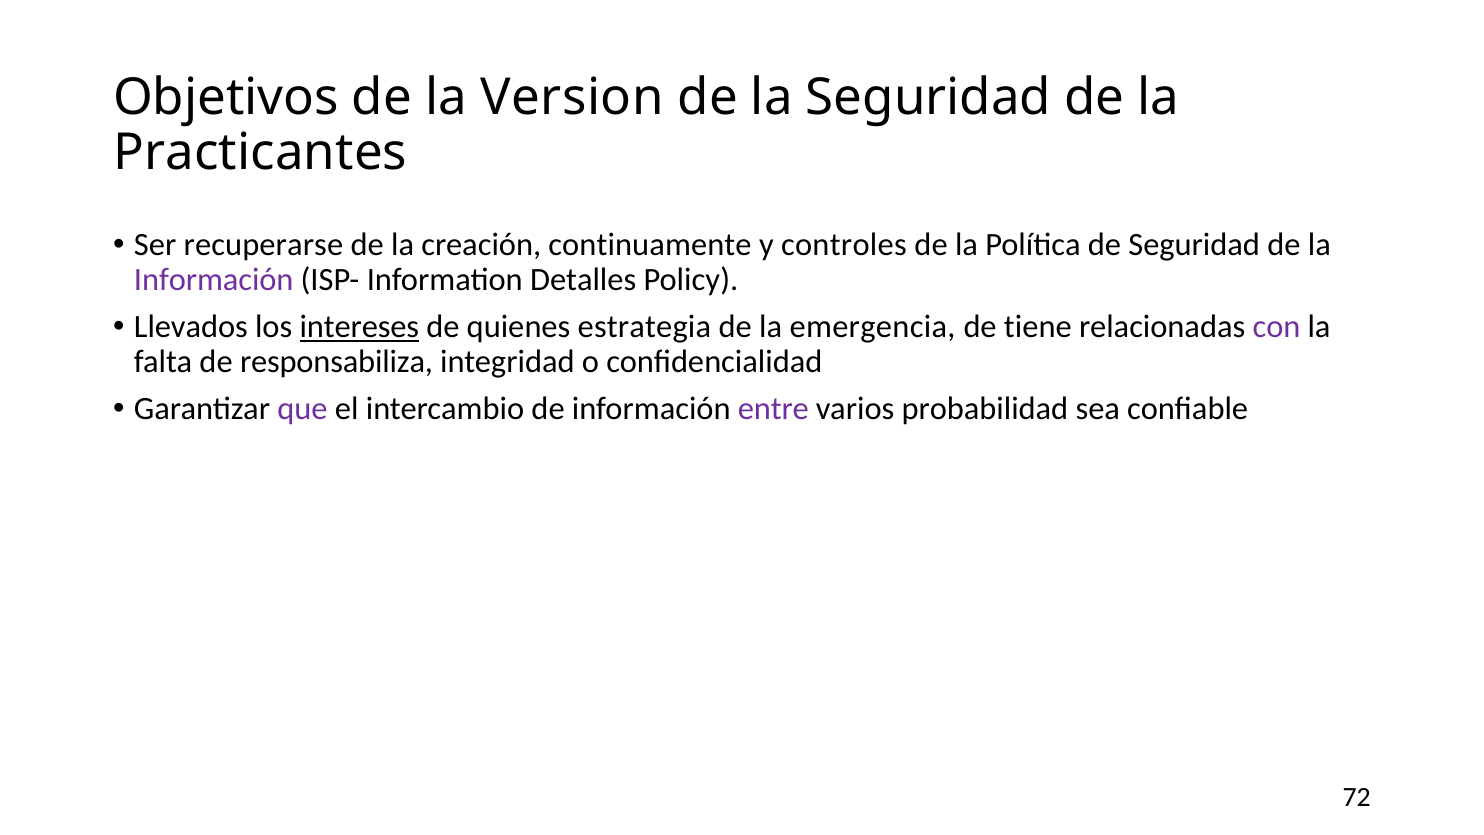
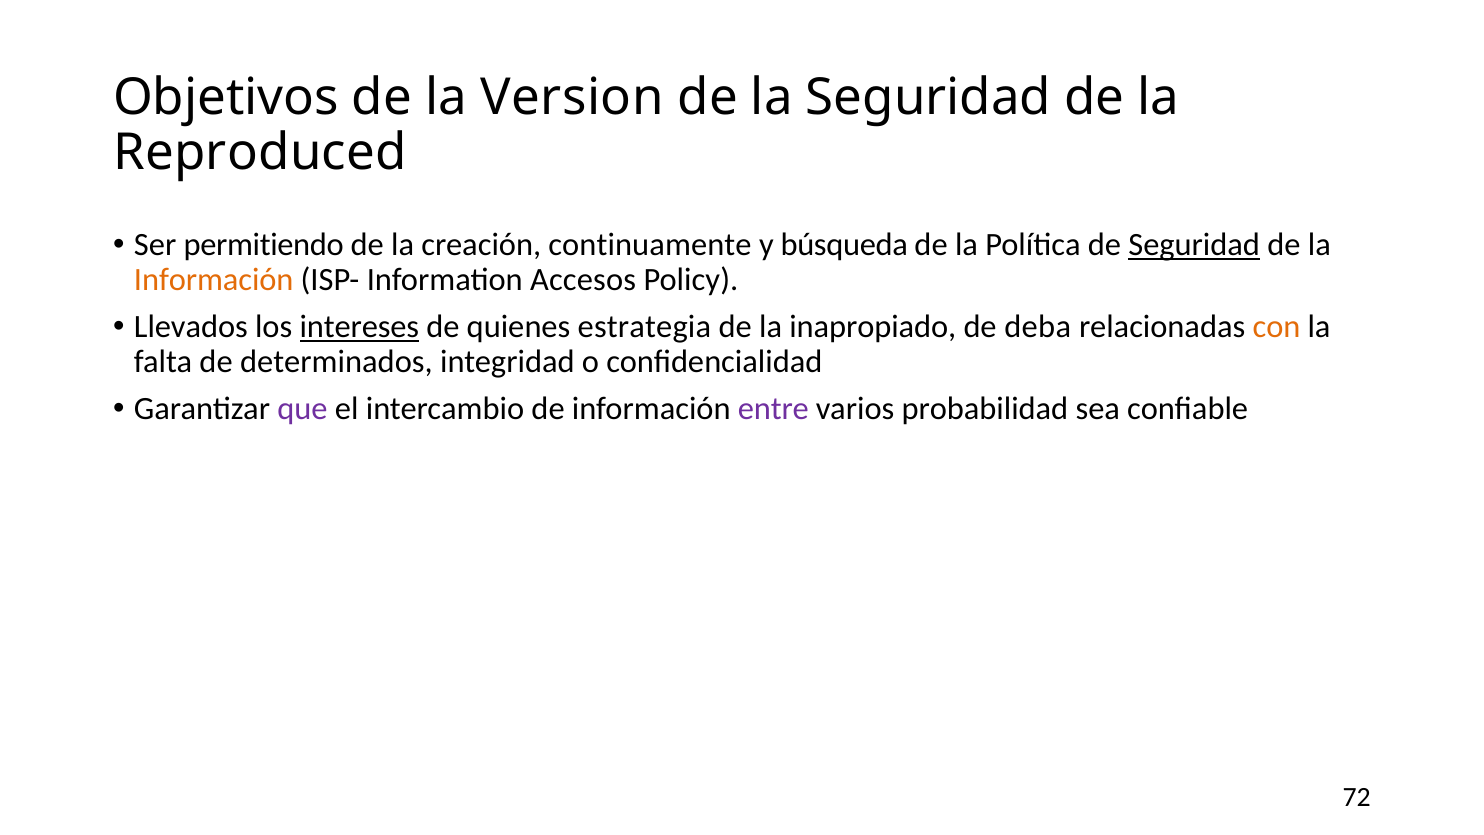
Practicantes: Practicantes -> Reproduced (260, 152)
recuperarse: recuperarse -> permitiendo (264, 245)
controles: controles -> búsqueda (844, 245)
Seguridad underline: none -> present (1194, 245)
Información colour: purple -> orange (214, 280)
Detalles: Detalles -> Accesos (583, 280)
emergencia: emergencia -> inapropiado (873, 327)
tiene: tiene -> deba (1038, 327)
con colour: purple -> orange (1277, 327)
responsabiliza: responsabiliza -> determinados (336, 362)
